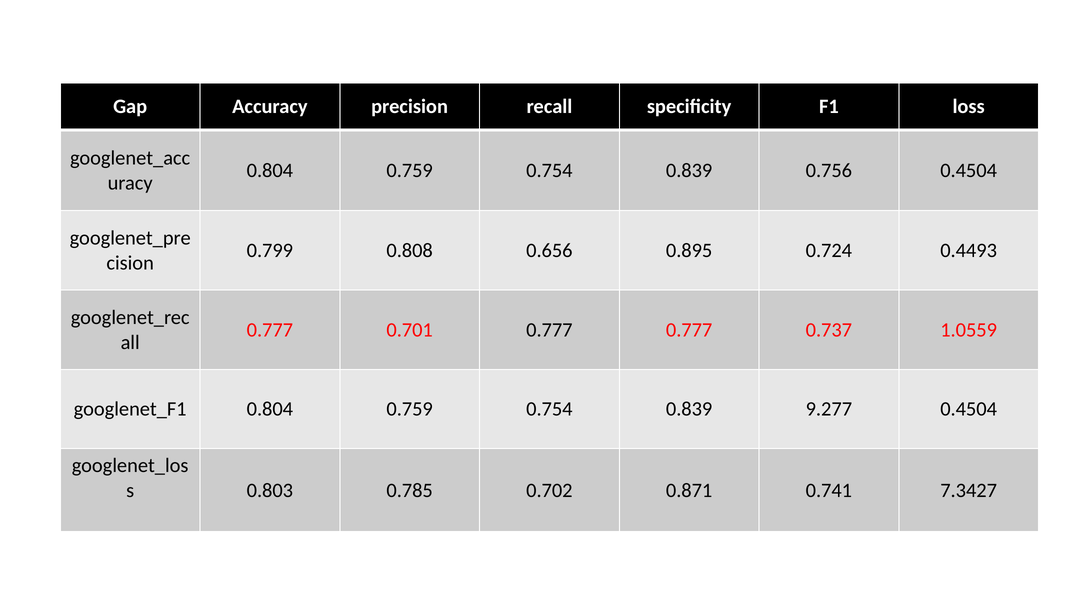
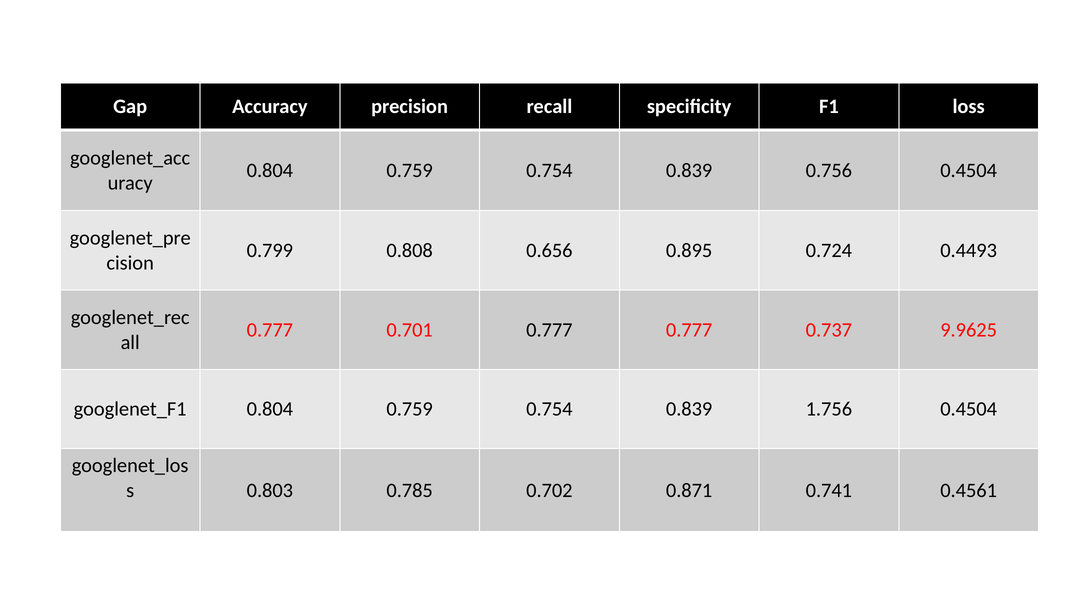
1.0559: 1.0559 -> 9.9625 (969, 330)
9.277: 9.277 -> 1.756 (829, 409)
7.3427: 7.3427 -> 0.4561 (969, 490)
